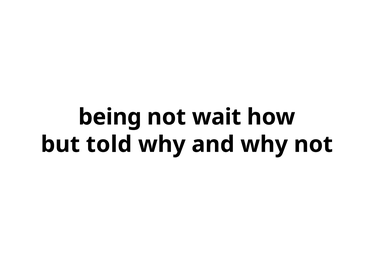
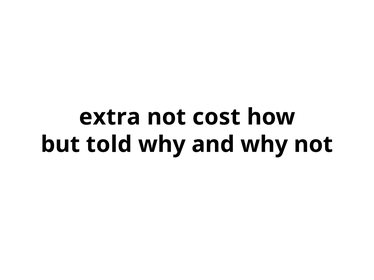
being: being -> extra (110, 117)
wait: wait -> cost (216, 117)
